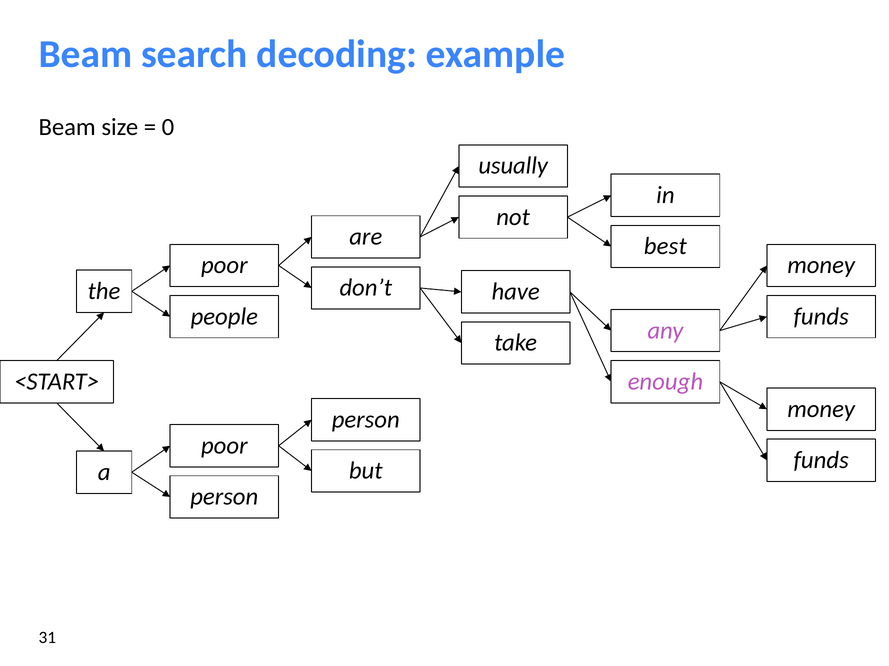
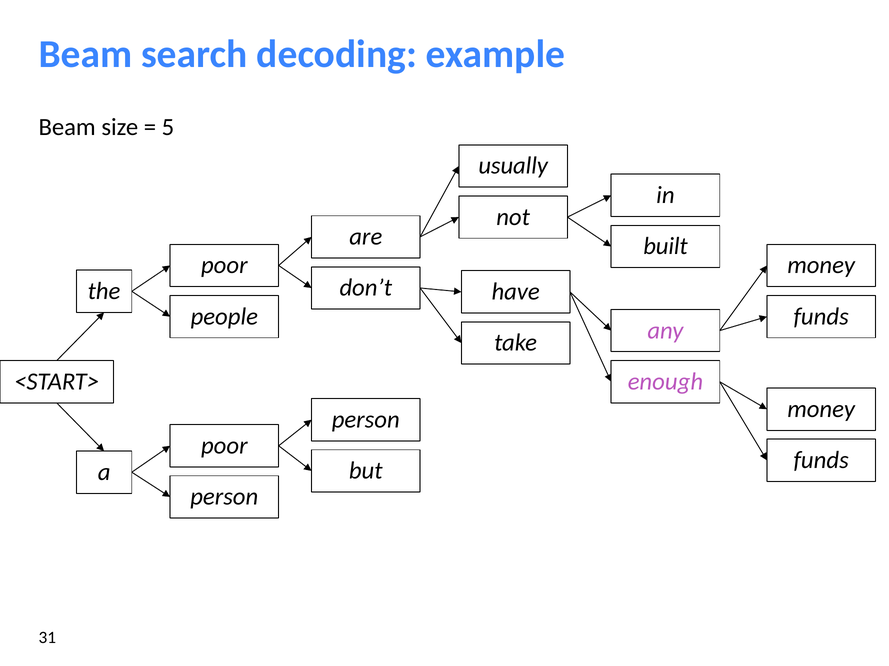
0: 0 -> 5 (168, 127)
best: best -> built (666, 247)
